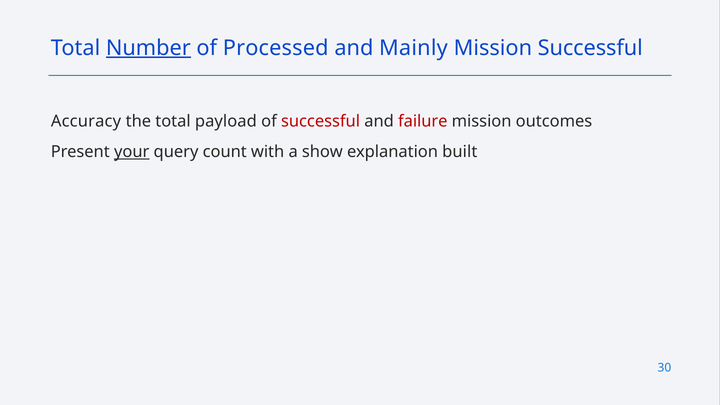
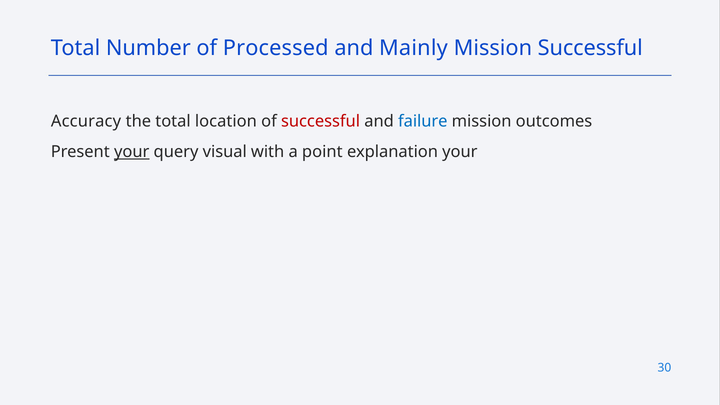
Number underline: present -> none (148, 48)
payload: payload -> location (226, 121)
failure colour: red -> blue (423, 121)
count: count -> visual (225, 152)
show: show -> point (322, 152)
explanation built: built -> your (460, 152)
